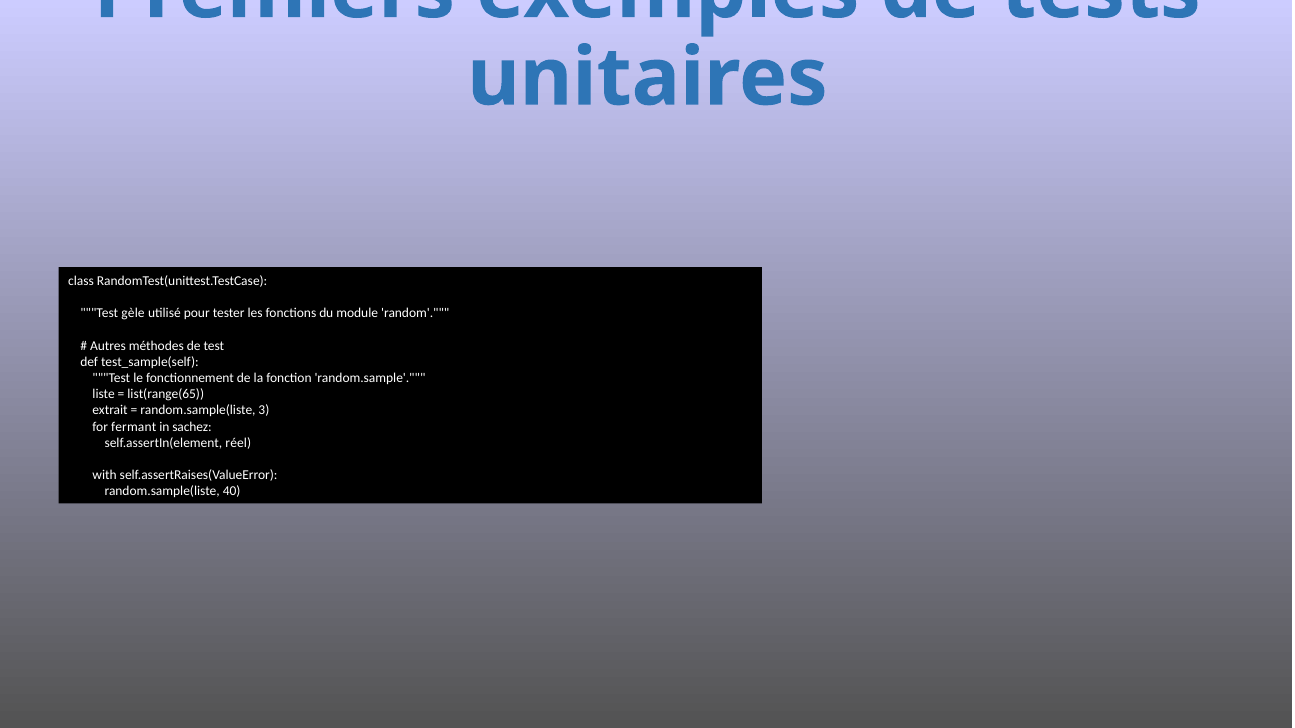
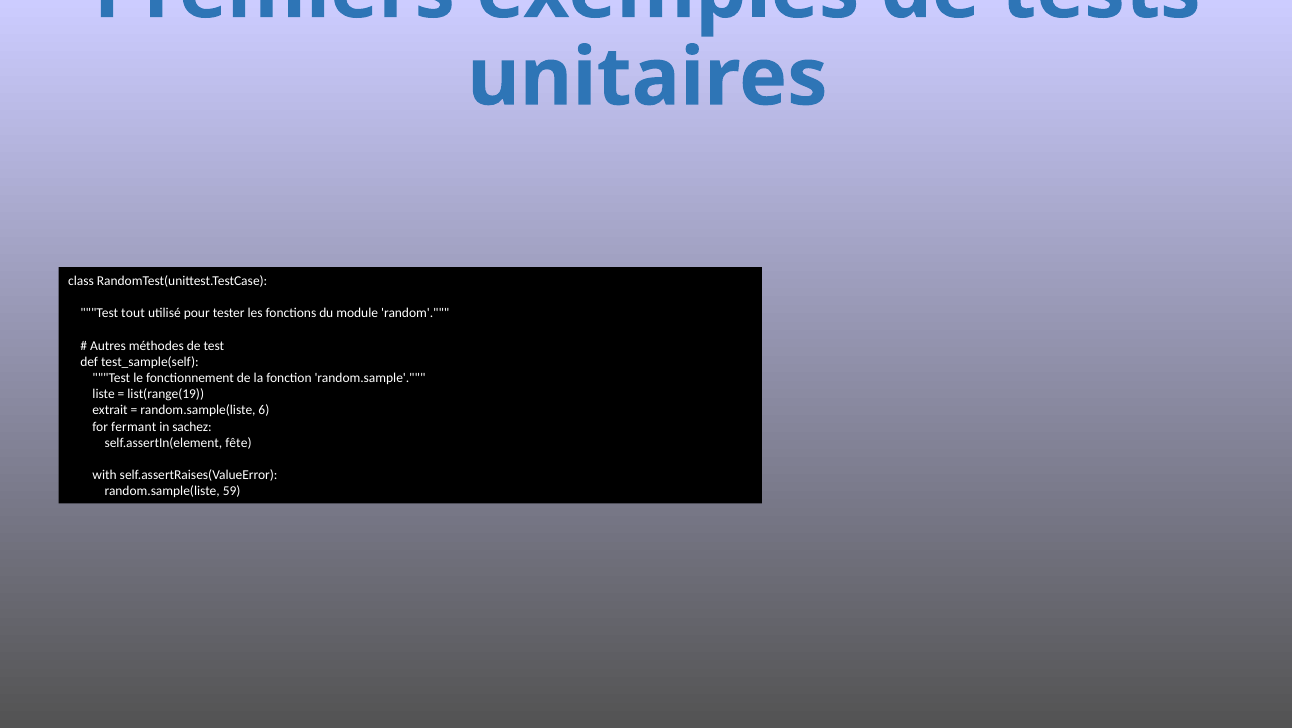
gèle: gèle -> tout (133, 313)
list(range(65: list(range(65 -> list(range(19 (166, 395)
3: 3 -> 6 (264, 411)
réel: réel -> fête (238, 443)
40: 40 -> 59 (232, 492)
